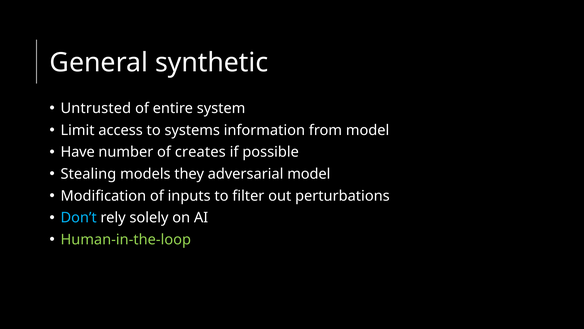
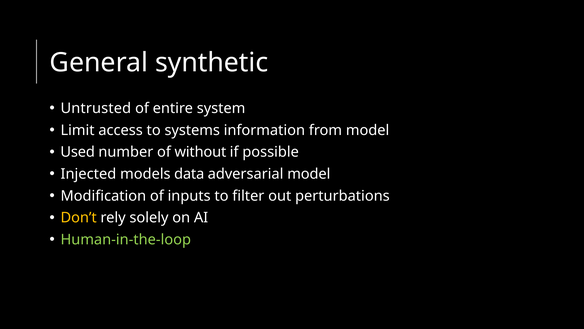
Have: Have -> Used (78, 152)
creates: creates -> without (200, 152)
Stealing: Stealing -> Injected (88, 174)
they: they -> data (189, 174)
Don’t colour: light blue -> yellow (79, 217)
